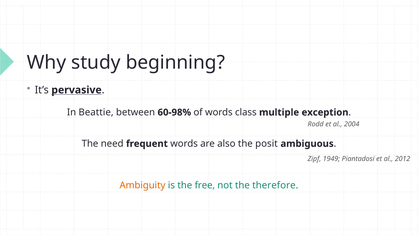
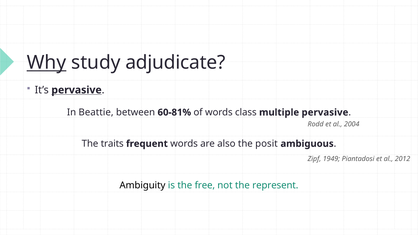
Why underline: none -> present (47, 63)
beginning: beginning -> adjudicate (175, 63)
60-98%: 60-98% -> 60-81% (174, 112)
multiple exception: exception -> pervasive (325, 112)
need: need -> traits (112, 144)
Ambiguity colour: orange -> black (142, 185)
therefore: therefore -> represent (275, 185)
